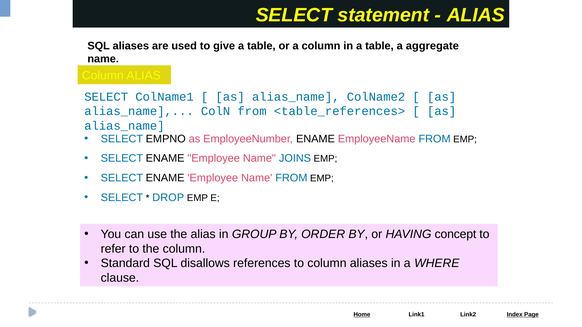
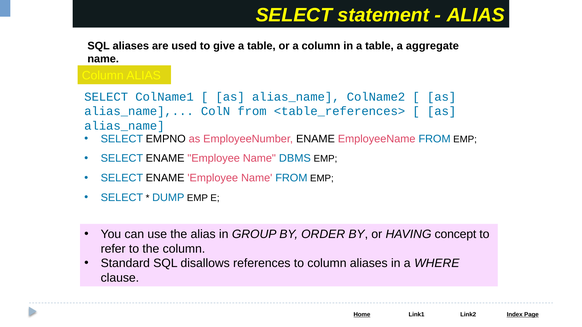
JOINS: JOINS -> DBMS (295, 159)
DROP: DROP -> DUMP (168, 198)
